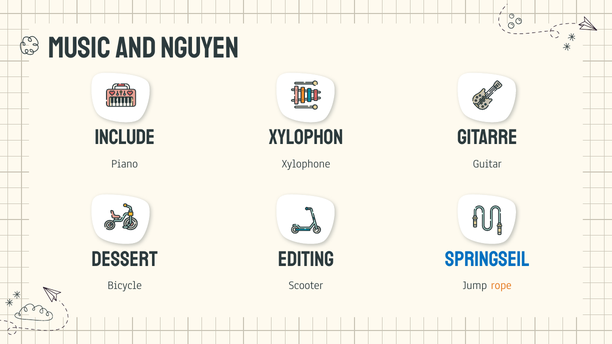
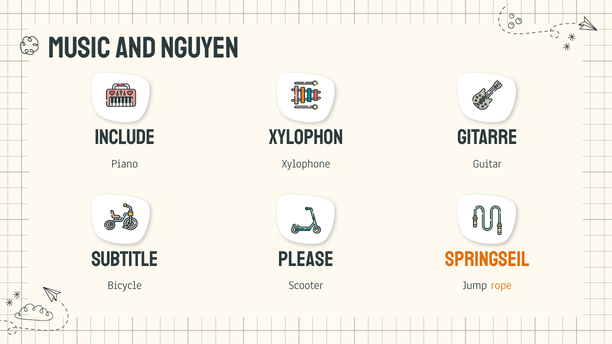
dessert: dessert -> subtitle (125, 259)
EDITING: EDITING -> PLEASE (306, 259)
Springseil colour: blue -> orange (487, 259)
